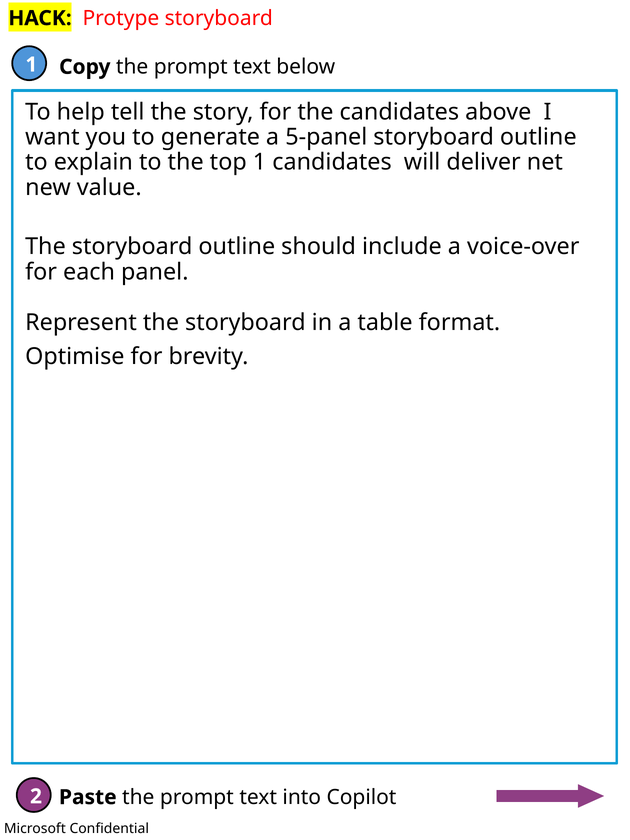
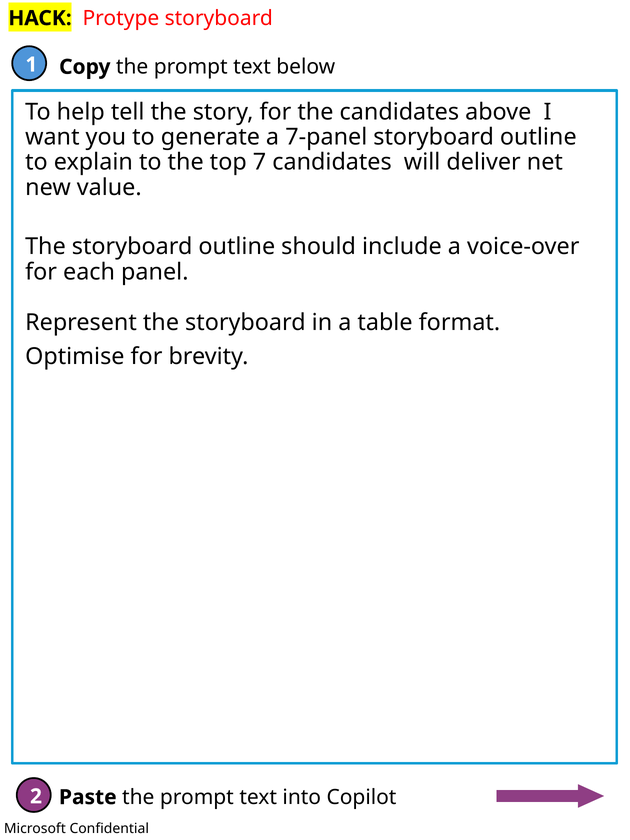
5-panel: 5-panel -> 7-panel (326, 137)
top 1: 1 -> 7 (260, 162)
